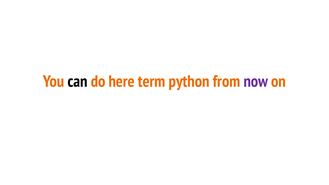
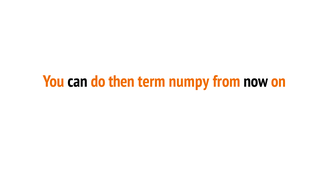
here: here -> then (122, 81)
python: python -> numpy (189, 81)
now colour: purple -> black (256, 81)
